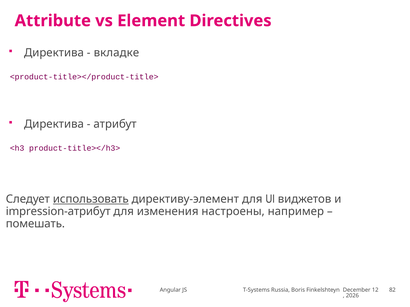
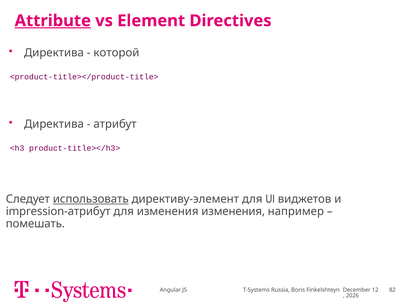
Attribute underline: none -> present (53, 21)
вкладке: вкладке -> которой (116, 53)
изменения настроены: настроены -> изменения (233, 212)
